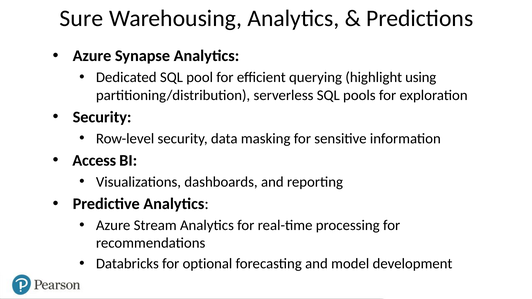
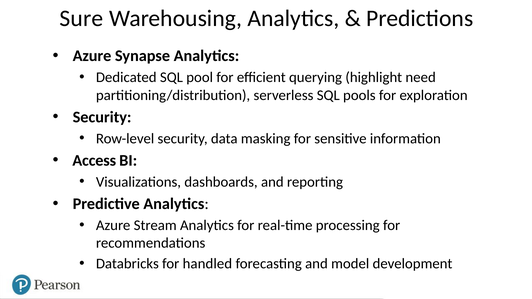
using: using -> need (421, 77)
optional: optional -> handled (207, 264)
